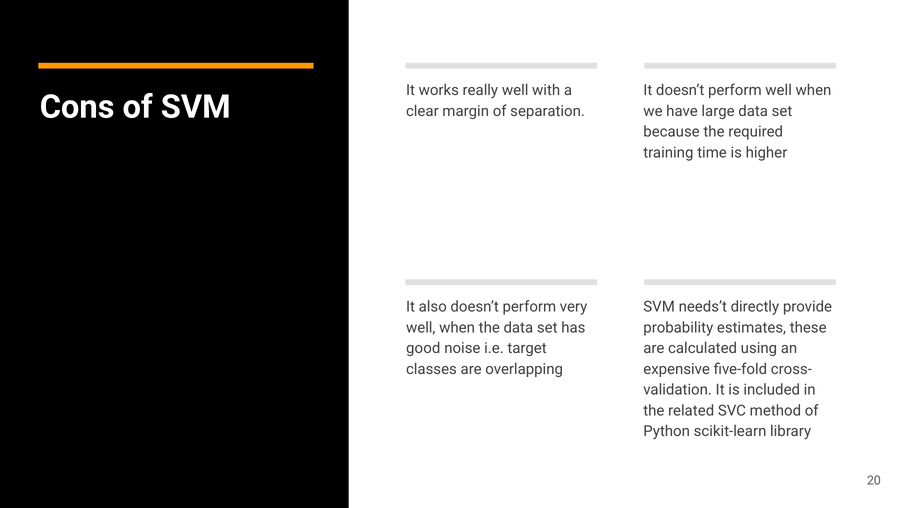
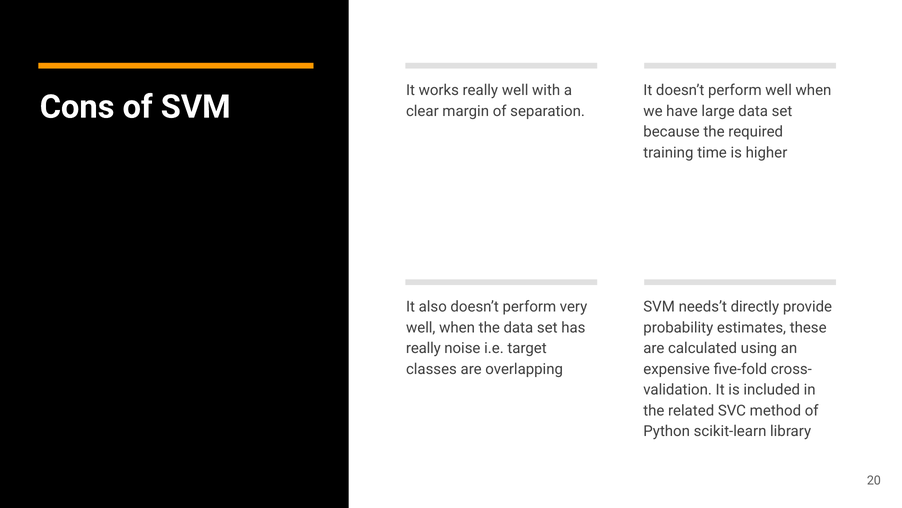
good: good -> really (423, 348)
